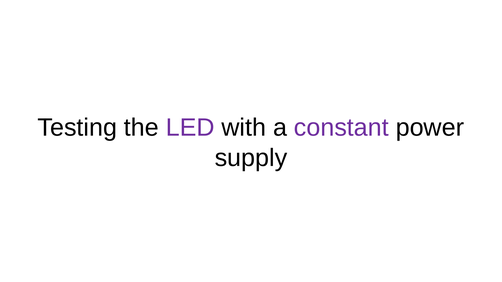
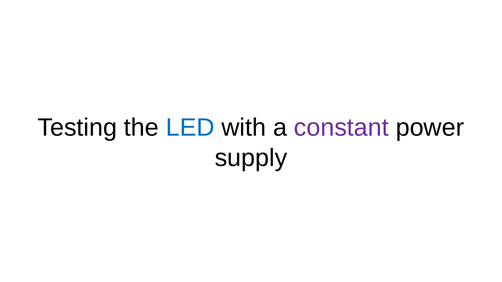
LED colour: purple -> blue (190, 128)
